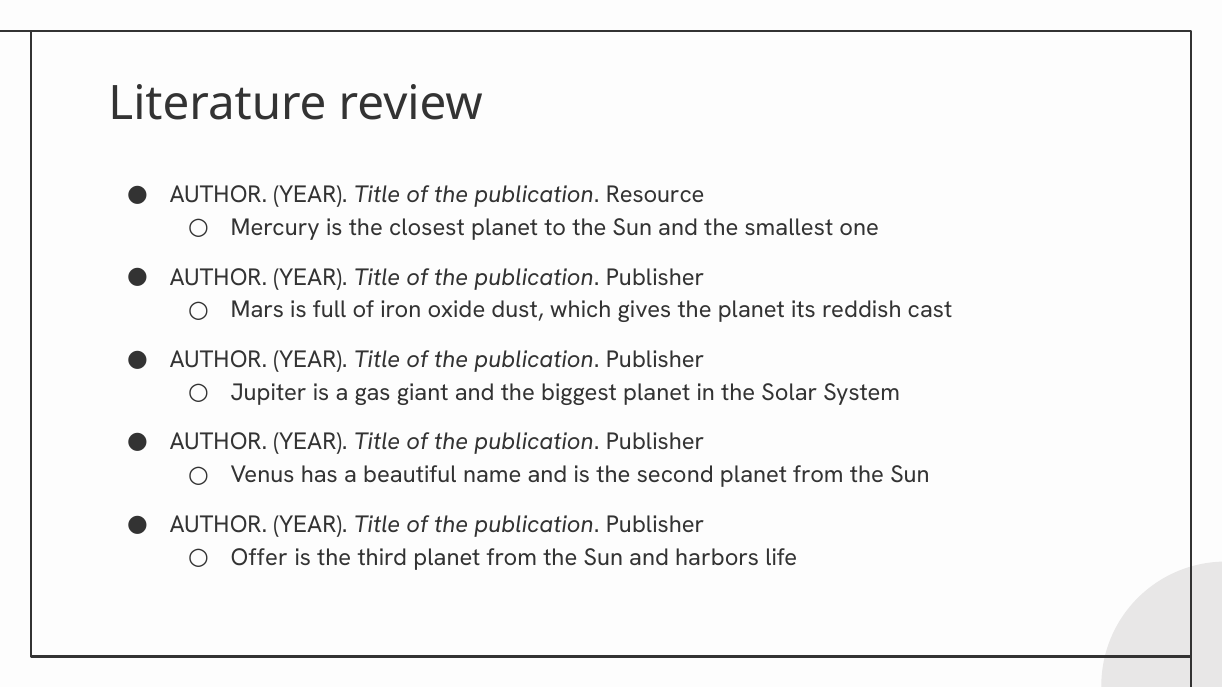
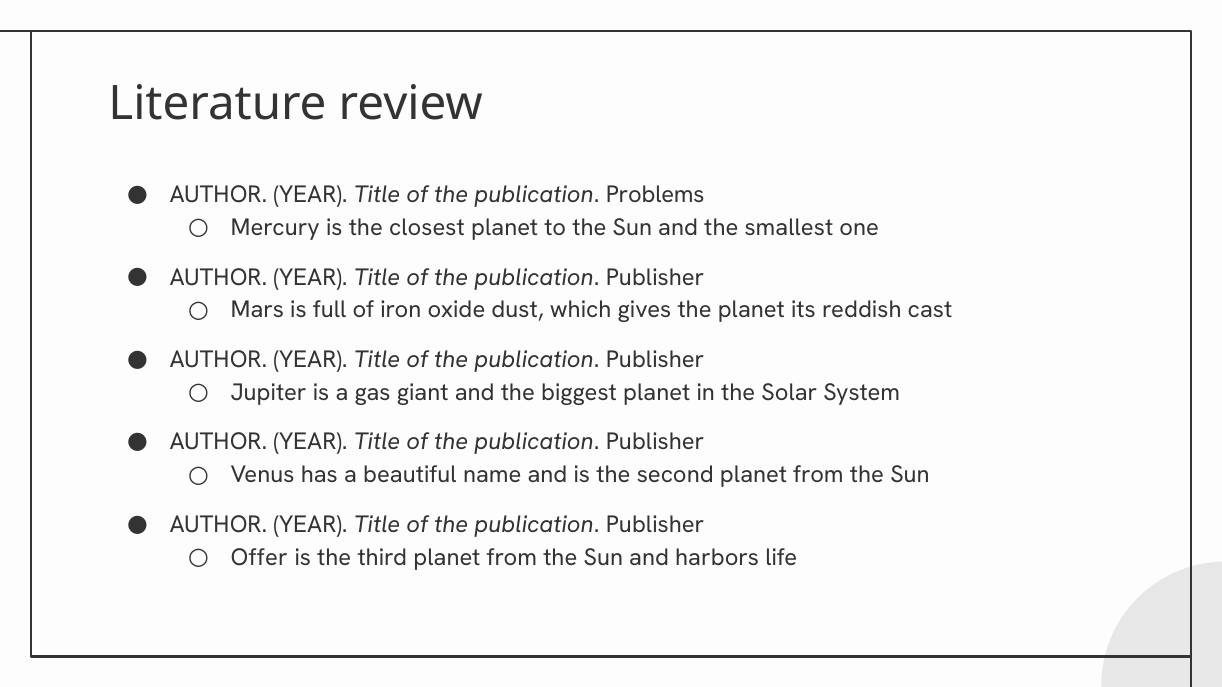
Resource: Resource -> Problems (655, 195)
